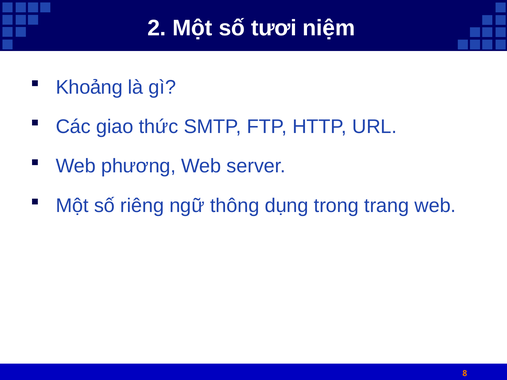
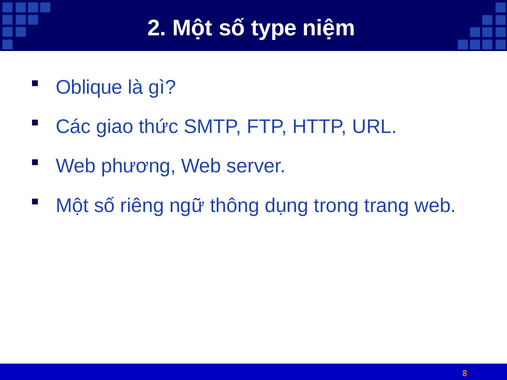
tươi: tươi -> type (274, 28)
Khoảng: Khoảng -> Oblique (89, 87)
